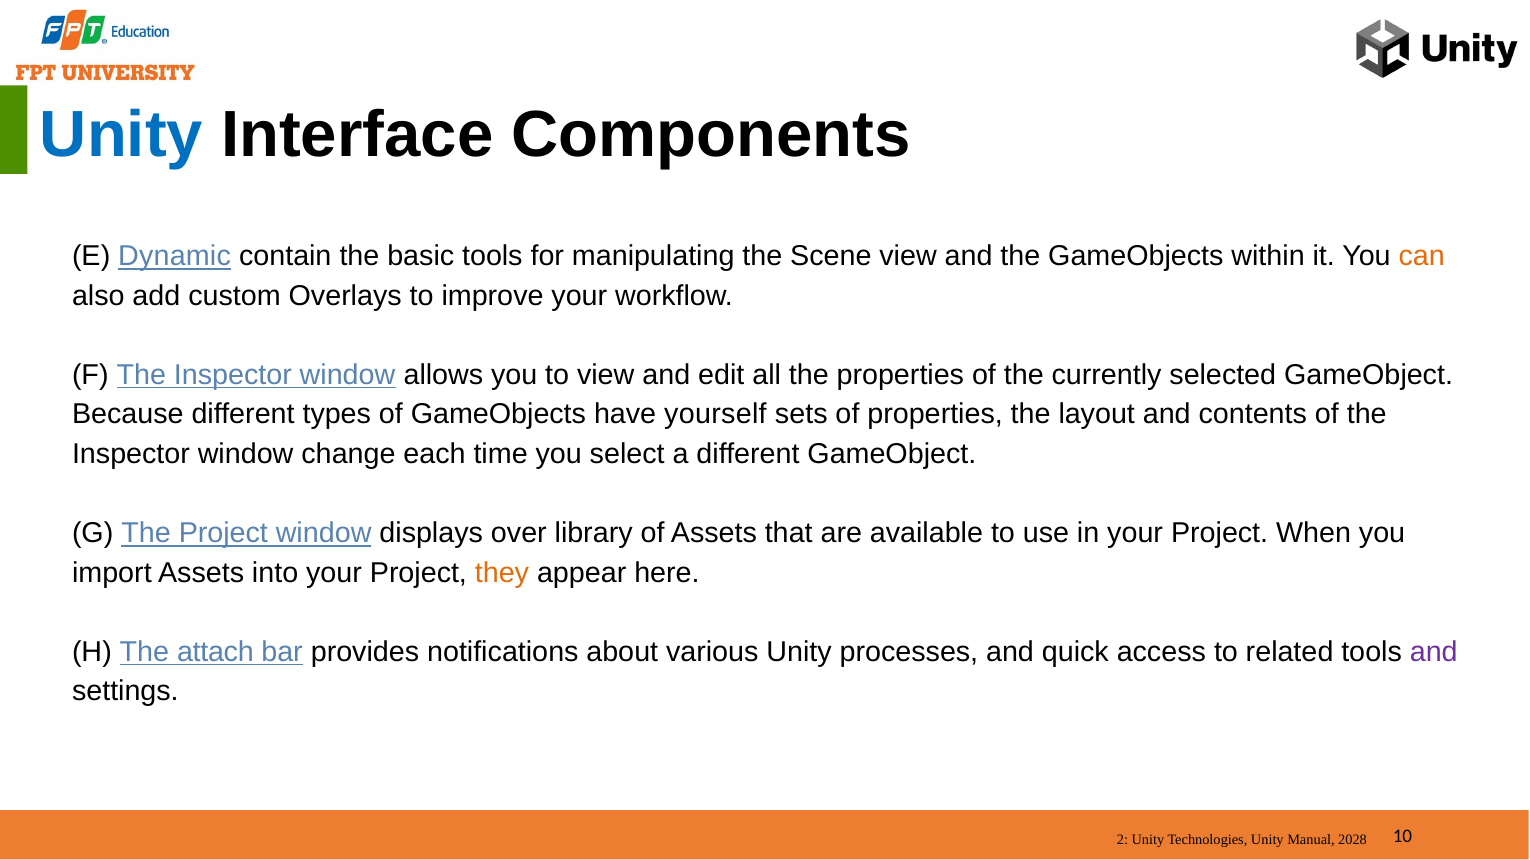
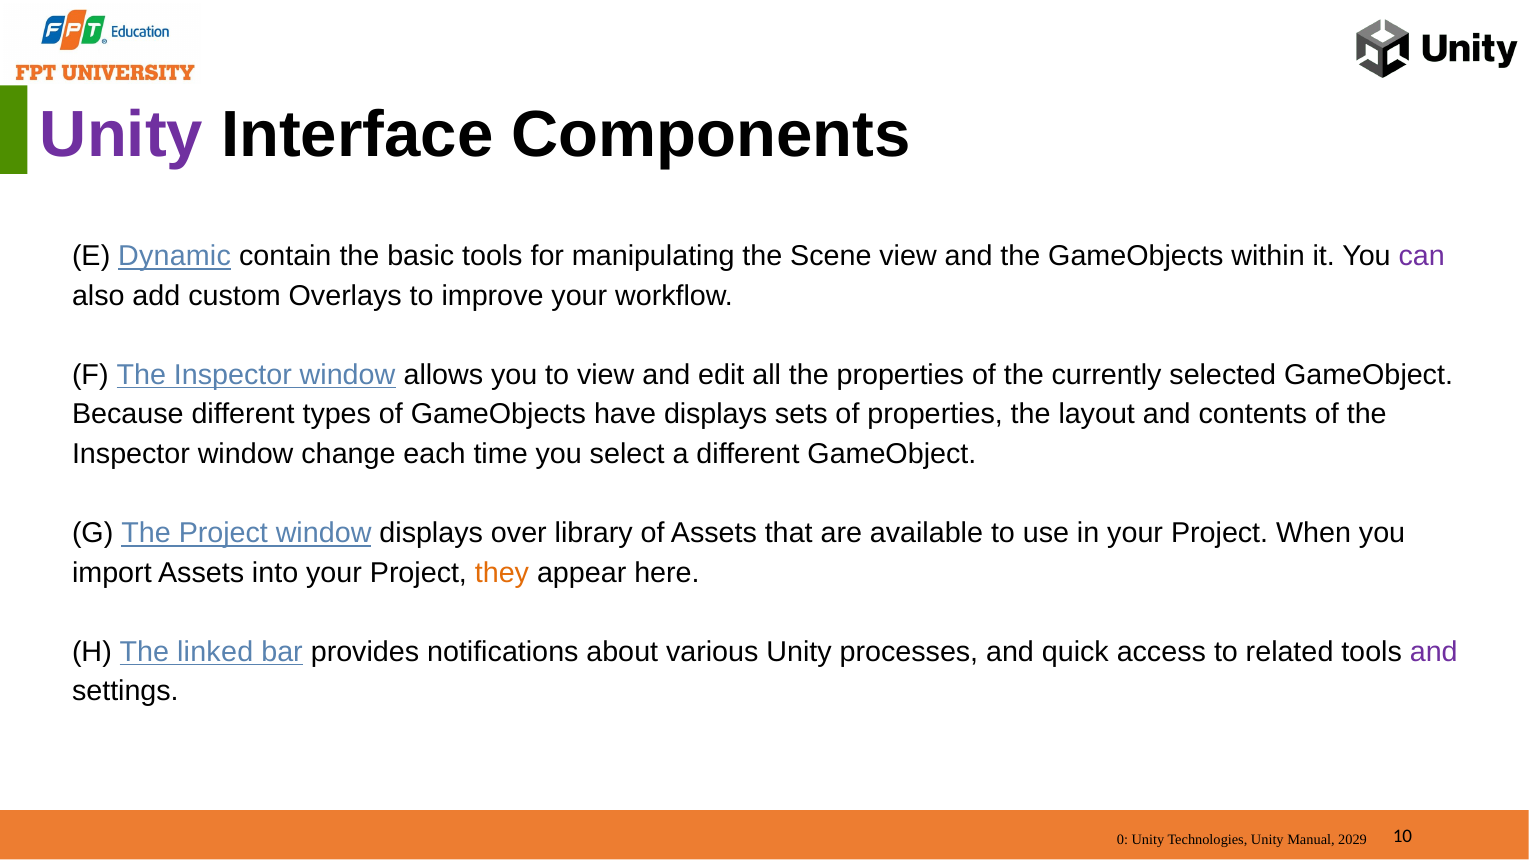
Unity colour: blue -> purple (122, 135)
can colour: orange -> purple (1422, 257)
have yourself: yourself -> displays (716, 415)
attach: attach -> linked (215, 652)
2: 2 -> 0 (1122, 841)
2028: 2028 -> 2029 (1353, 841)
